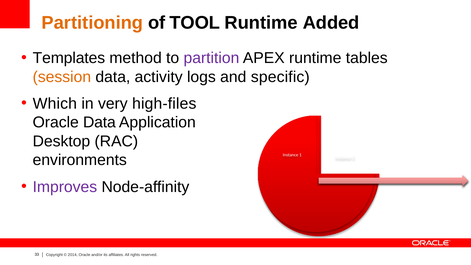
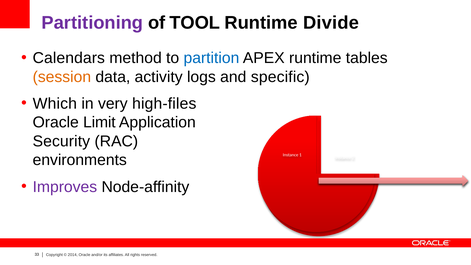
Partitioning colour: orange -> purple (92, 23)
Added: Added -> Divide (331, 23)
Templates: Templates -> Calendars (69, 58)
partition colour: purple -> blue (211, 58)
Oracle Data: Data -> Limit (99, 122)
Desktop: Desktop -> Security (61, 141)
